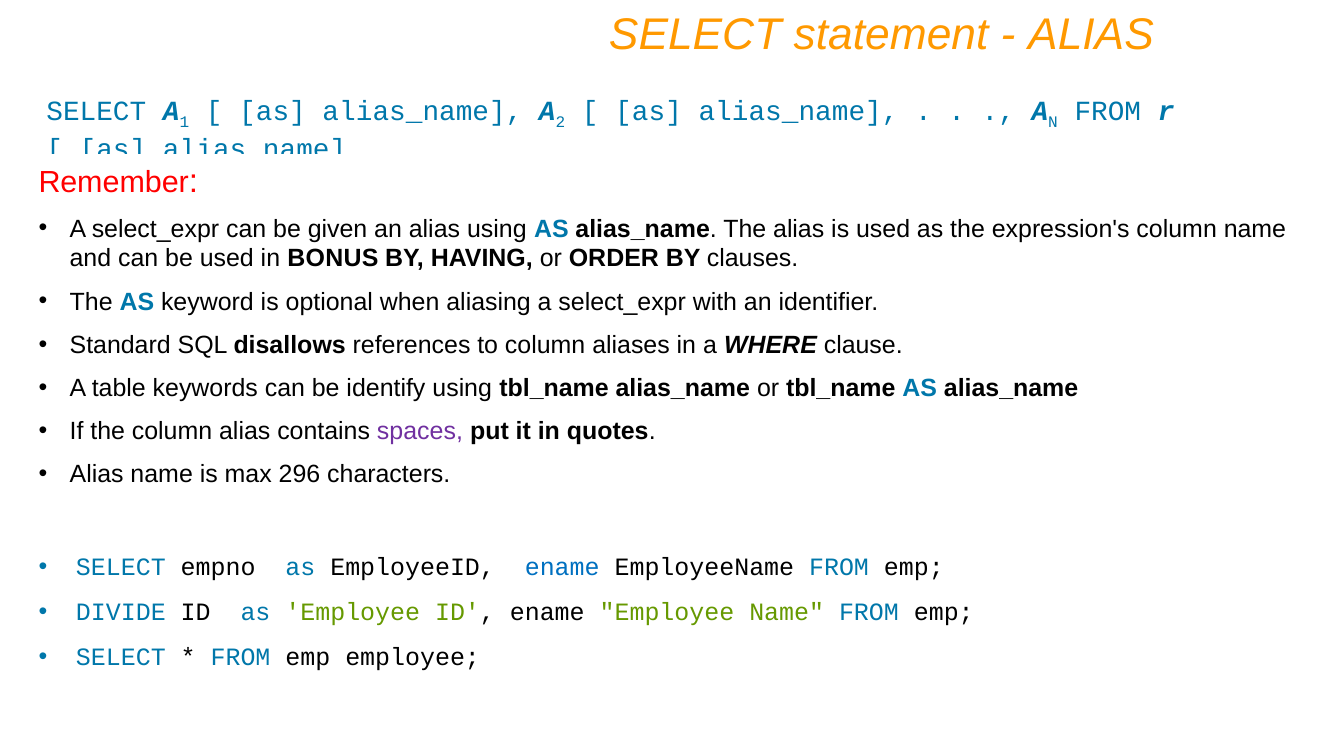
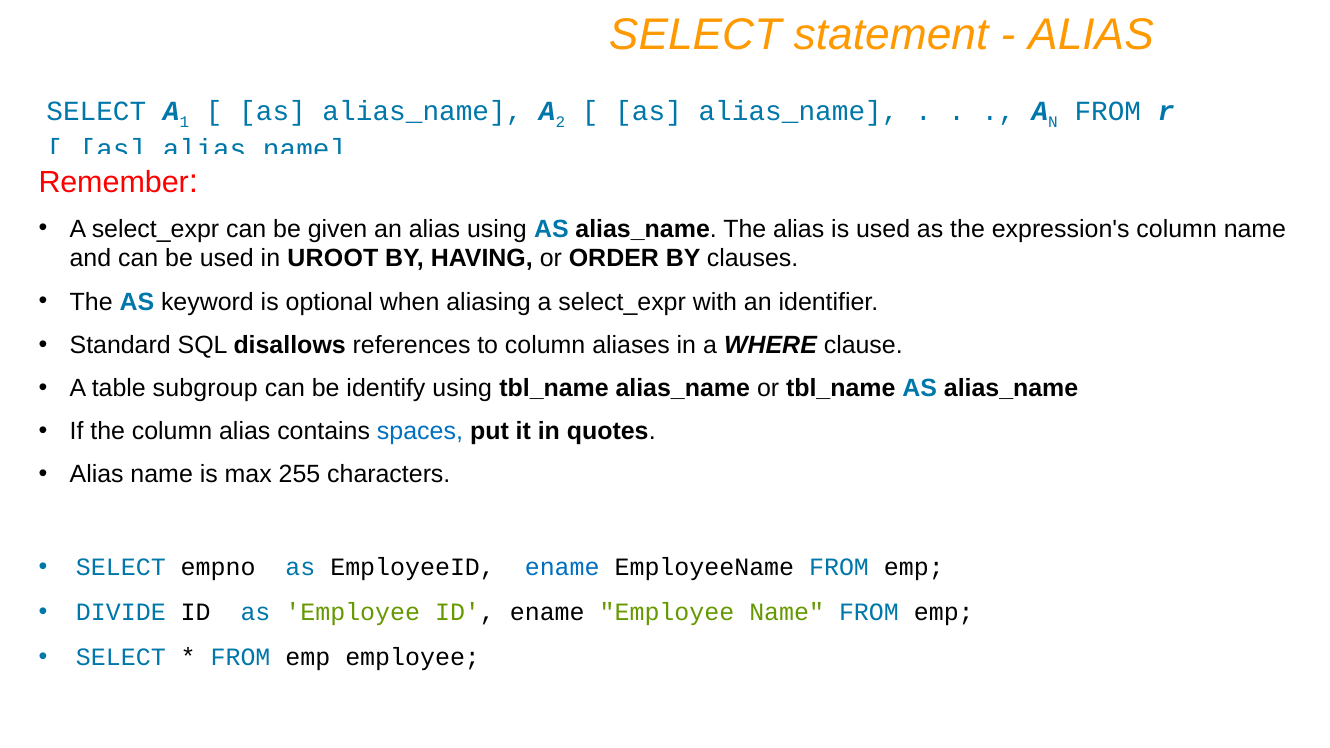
BONUS: BONUS -> UROOT (333, 259)
keywords: keywords -> subgroup (205, 388)
spaces colour: purple -> blue (420, 432)
296: 296 -> 255 (299, 475)
